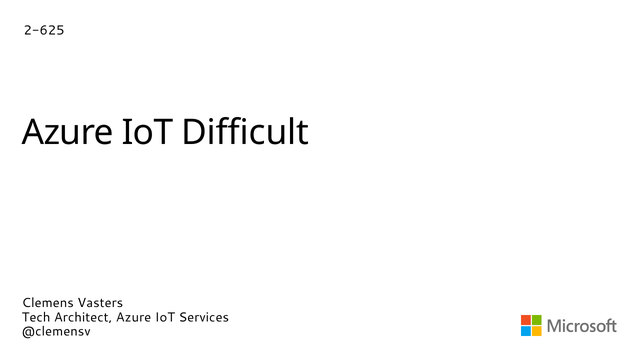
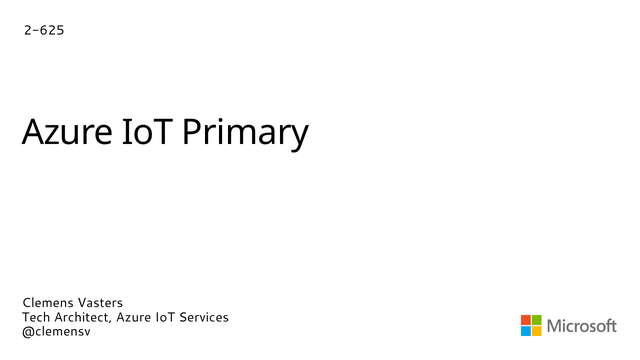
Difficult: Difficult -> Primary (245, 133)
